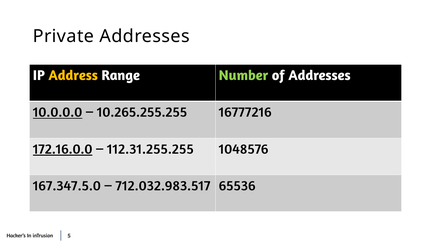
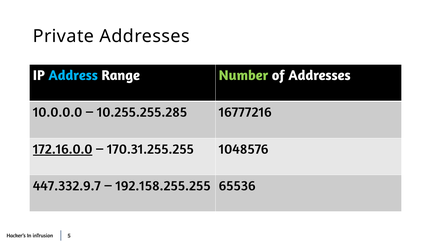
Address colour: yellow -> light blue (73, 75)
10.0.0.0 underline: present -> none (58, 112)
10.265.255.255: 10.265.255.255 -> 10.255.255.285 (142, 112)
112.31.255.255: 112.31.255.255 -> 170.31.255.255 (150, 149)
167.347.5.0: 167.347.5.0 -> 447.332.9.7 (67, 186)
712.032.983.517: 712.032.983.517 -> 192.158.255.255 (163, 186)
